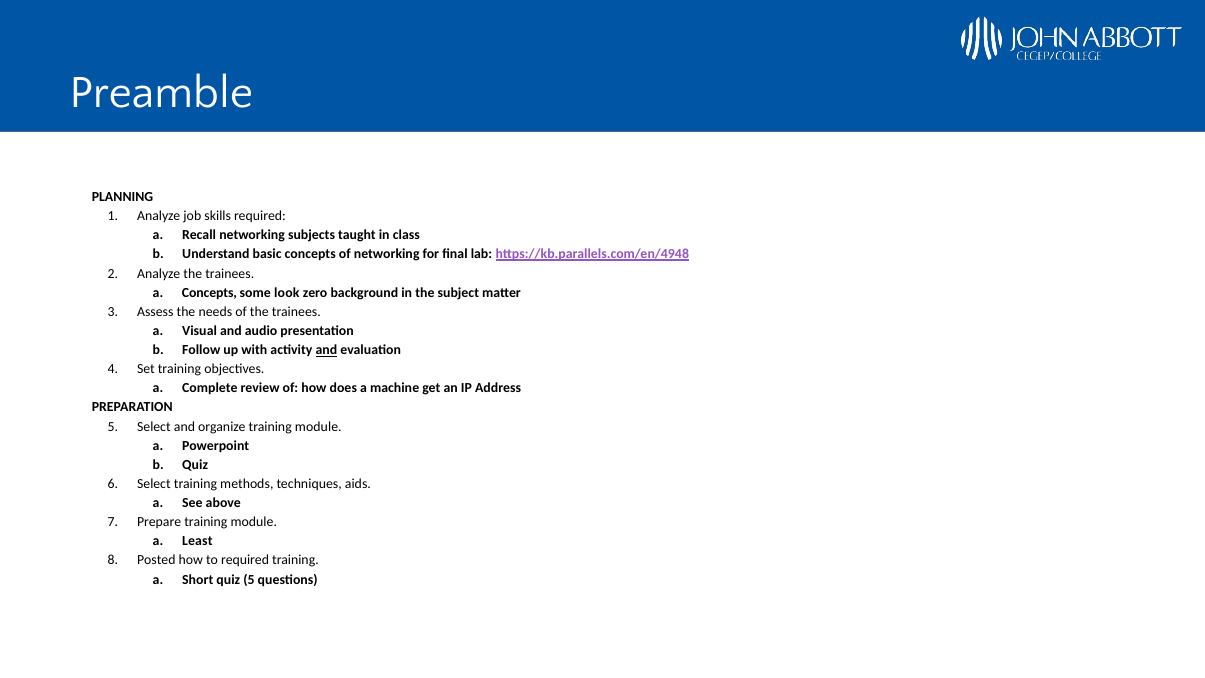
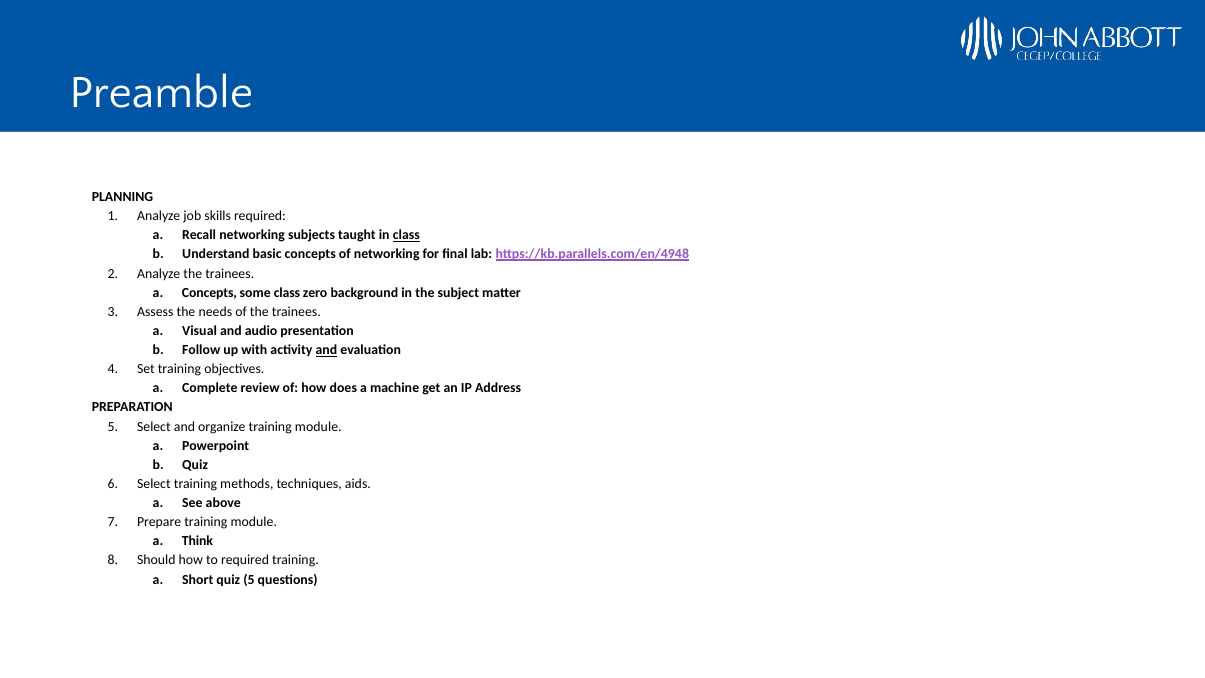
class underline: none -> present (406, 235)
some look: look -> class (287, 293)
Least: Least -> Think (198, 541)
Posted: Posted -> Should (156, 560)
